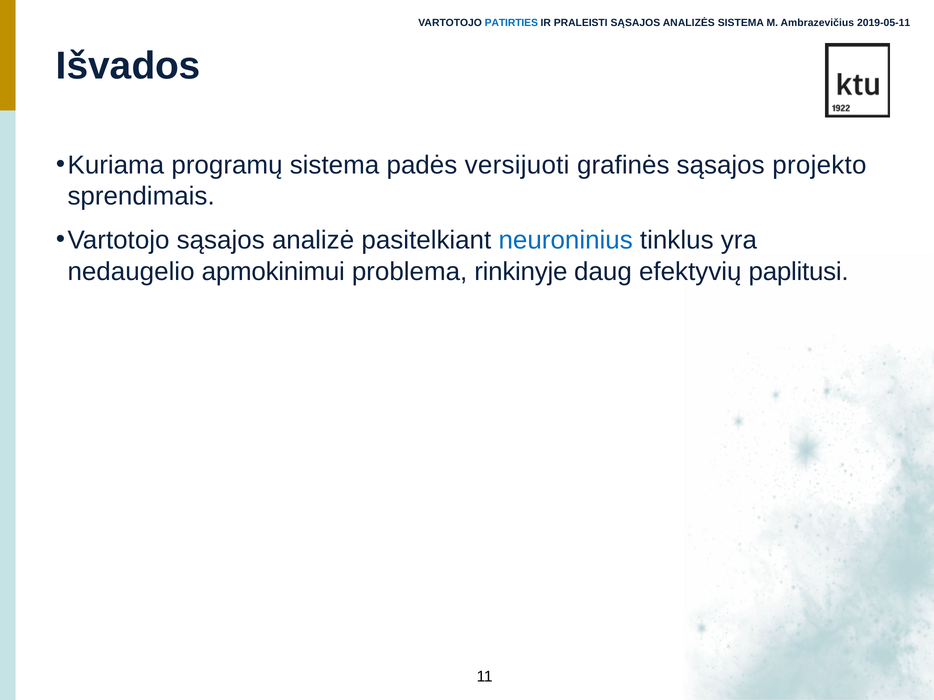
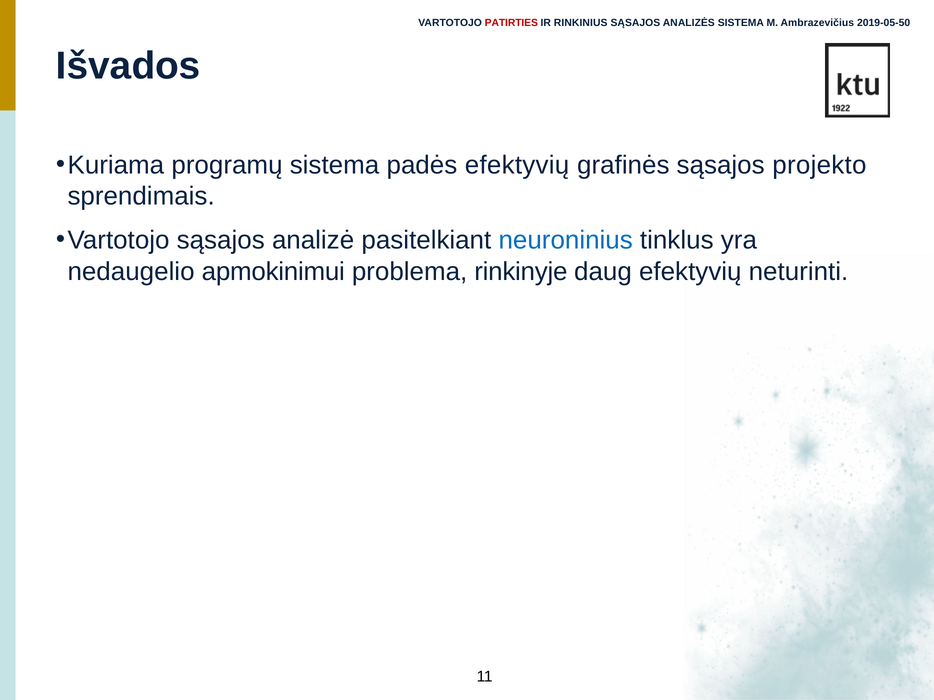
PATIRTIES colour: blue -> red (511, 23)
PRALEISTI: PRALEISTI -> RINKINIUS (581, 23)
2019-05-11: 2019-05-11 -> 2019-05-50 (884, 23)
padės versijuoti: versijuoti -> efektyvių (517, 165)
paplitusi: paplitusi -> neturinti (798, 272)
